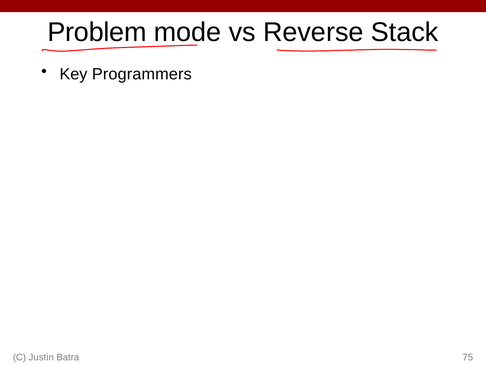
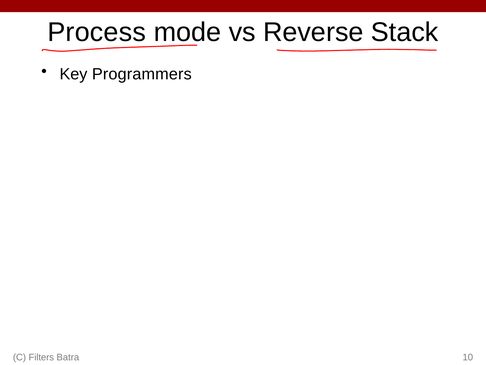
Problem: Problem -> Process (97, 32)
Justin: Justin -> Filters (41, 357)
75: 75 -> 10 (468, 357)
